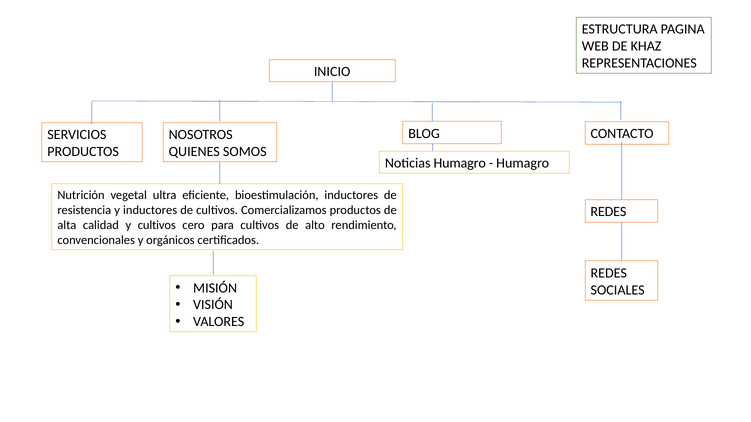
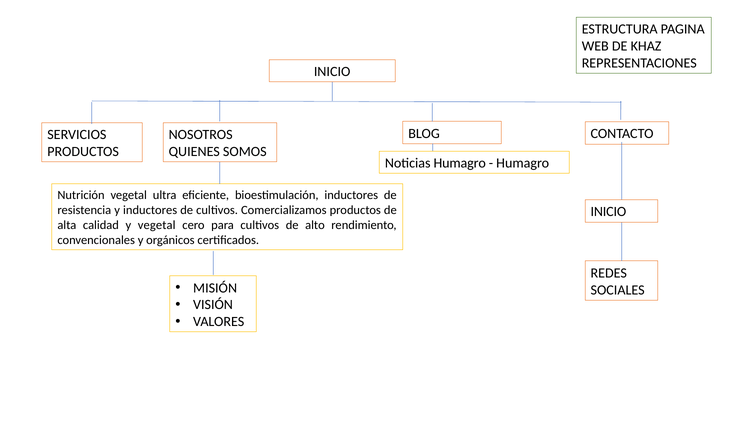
REDES: REDES -> INICIO (608, 212)
y cultivos: cultivos -> vegetal (157, 225)
